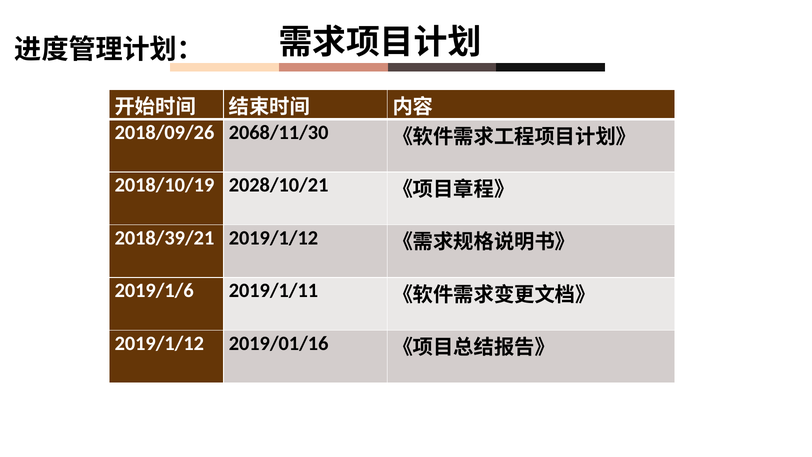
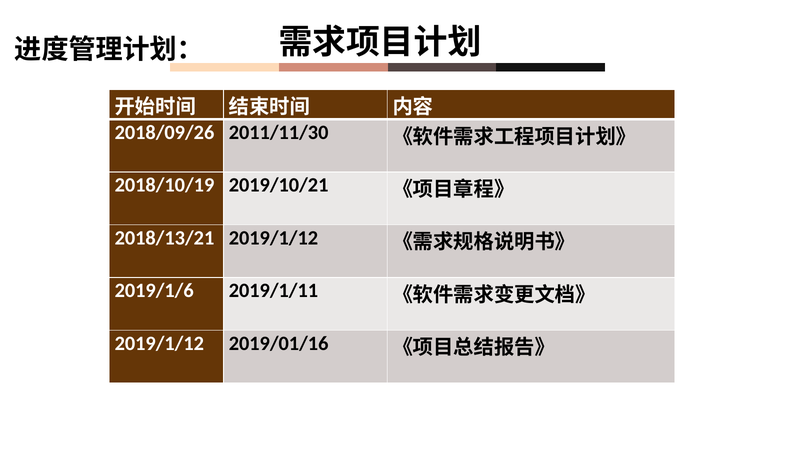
2068/11/30: 2068/11/30 -> 2011/11/30 (279, 132)
2028/10/21: 2028/10/21 -> 2019/10/21 (279, 185)
2018/39/21: 2018/39/21 -> 2018/13/21 (164, 238)
